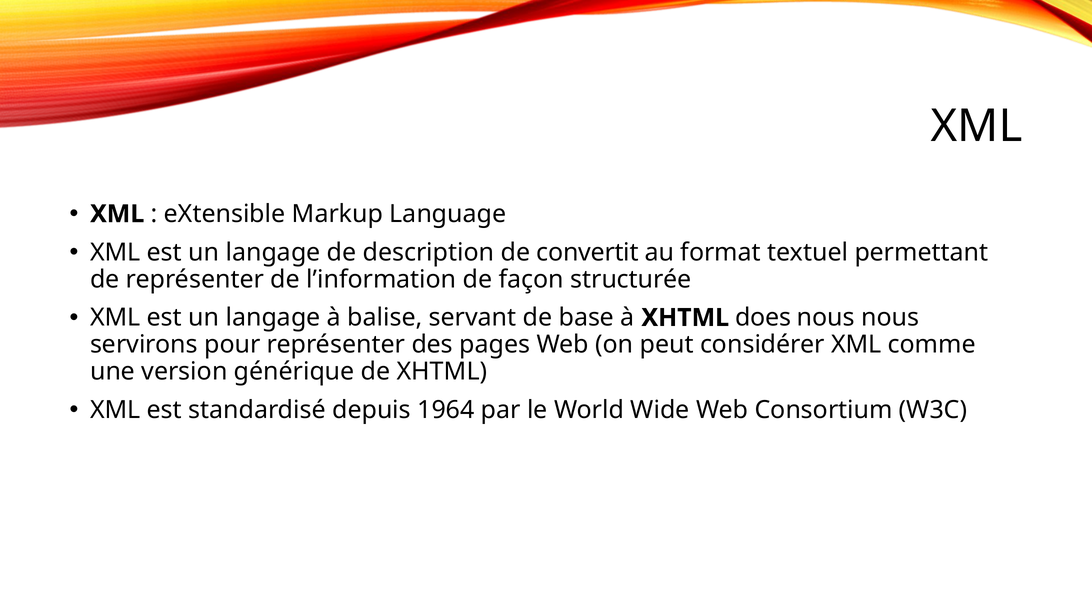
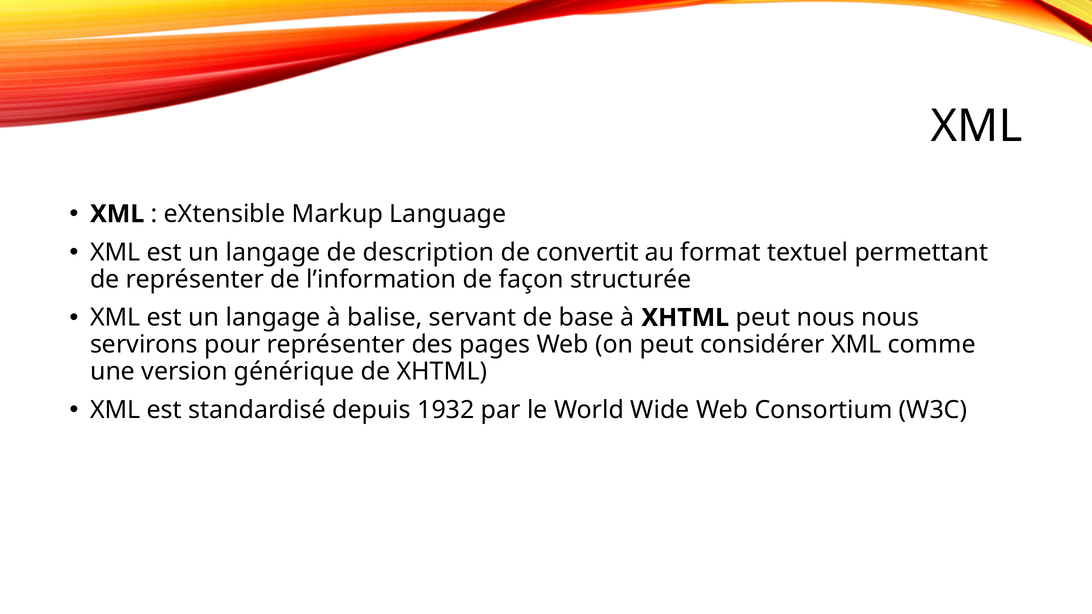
XHTML does: does -> peut (763, 318)
1964: 1964 -> 1932 (446, 410)
